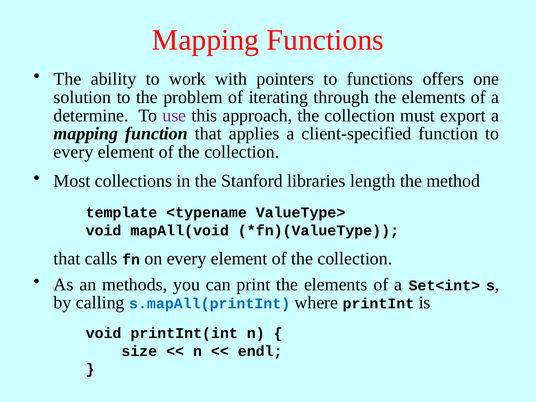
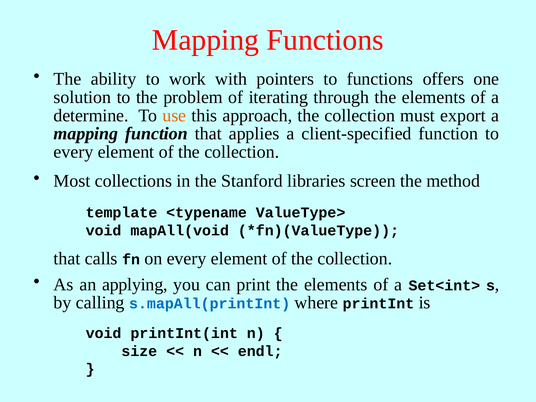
use colour: purple -> orange (174, 116)
length: length -> screen (373, 181)
methods: methods -> applying (135, 284)
